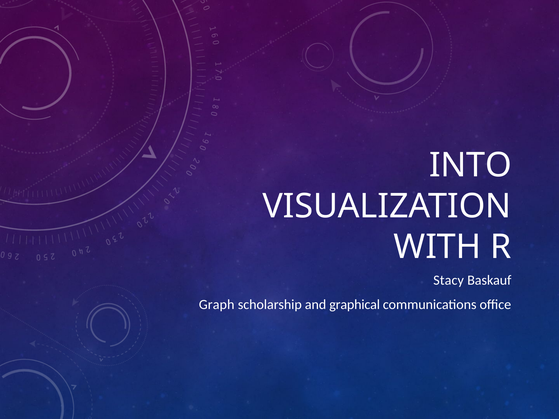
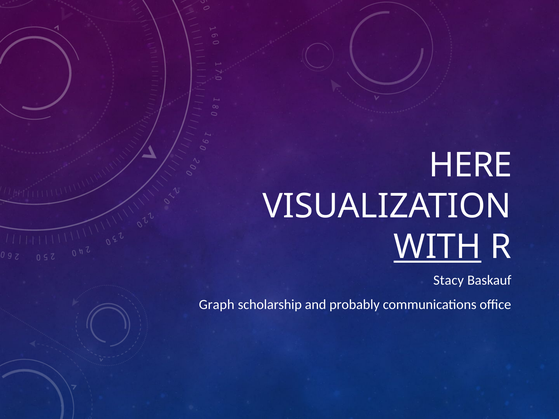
INTO: INTO -> HERE (471, 165)
WITH underline: none -> present (437, 247)
graphical: graphical -> probably (355, 305)
